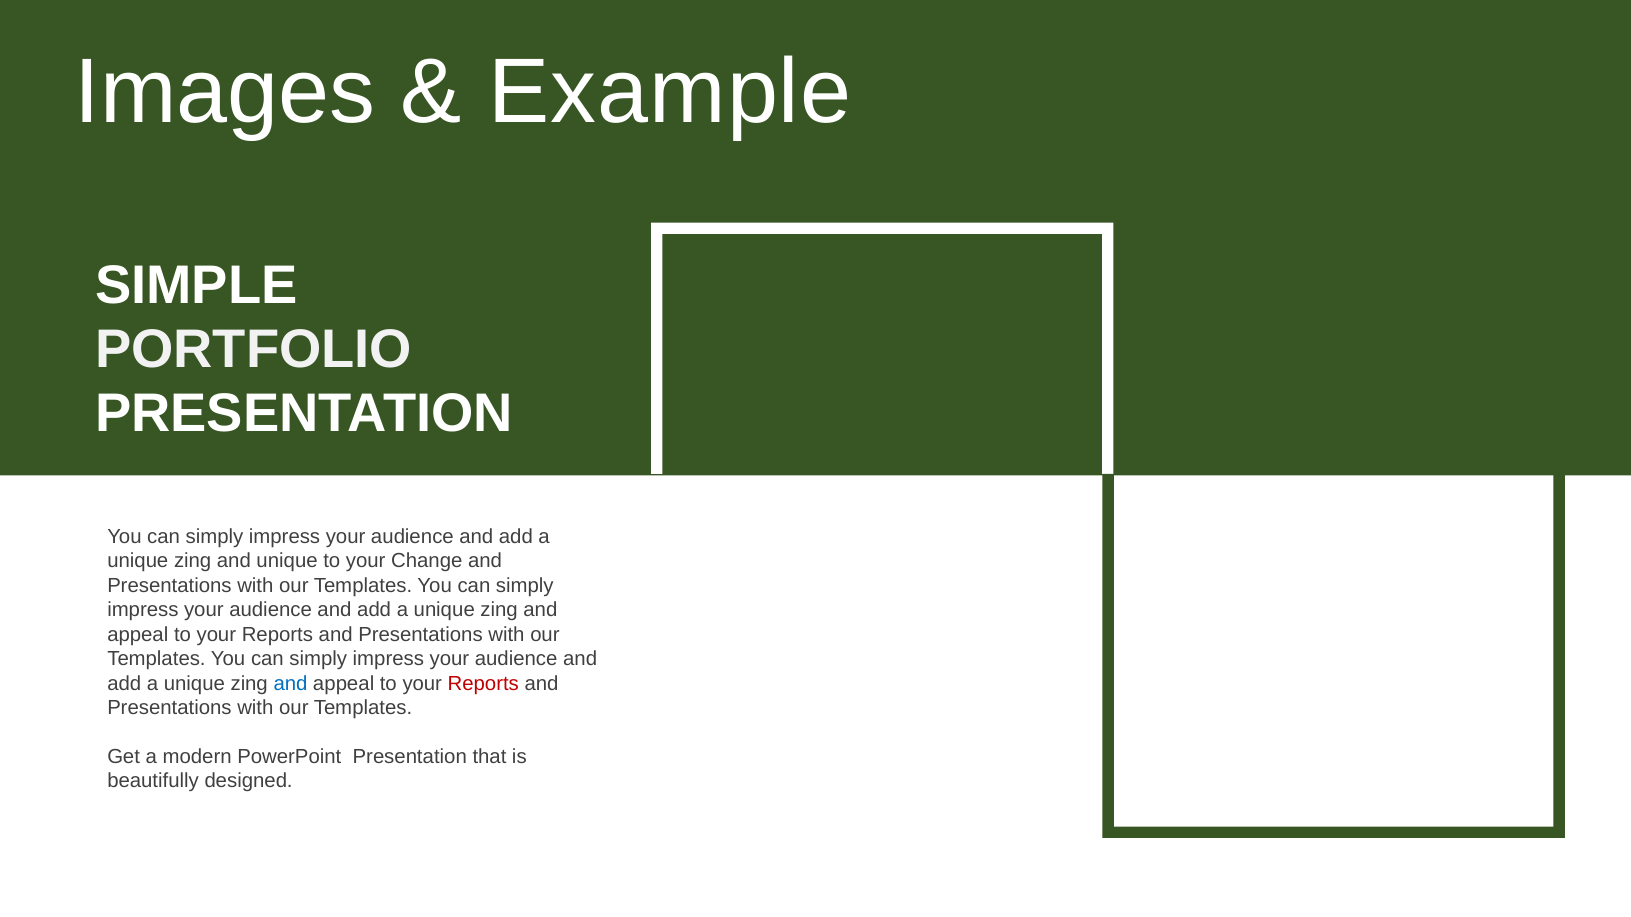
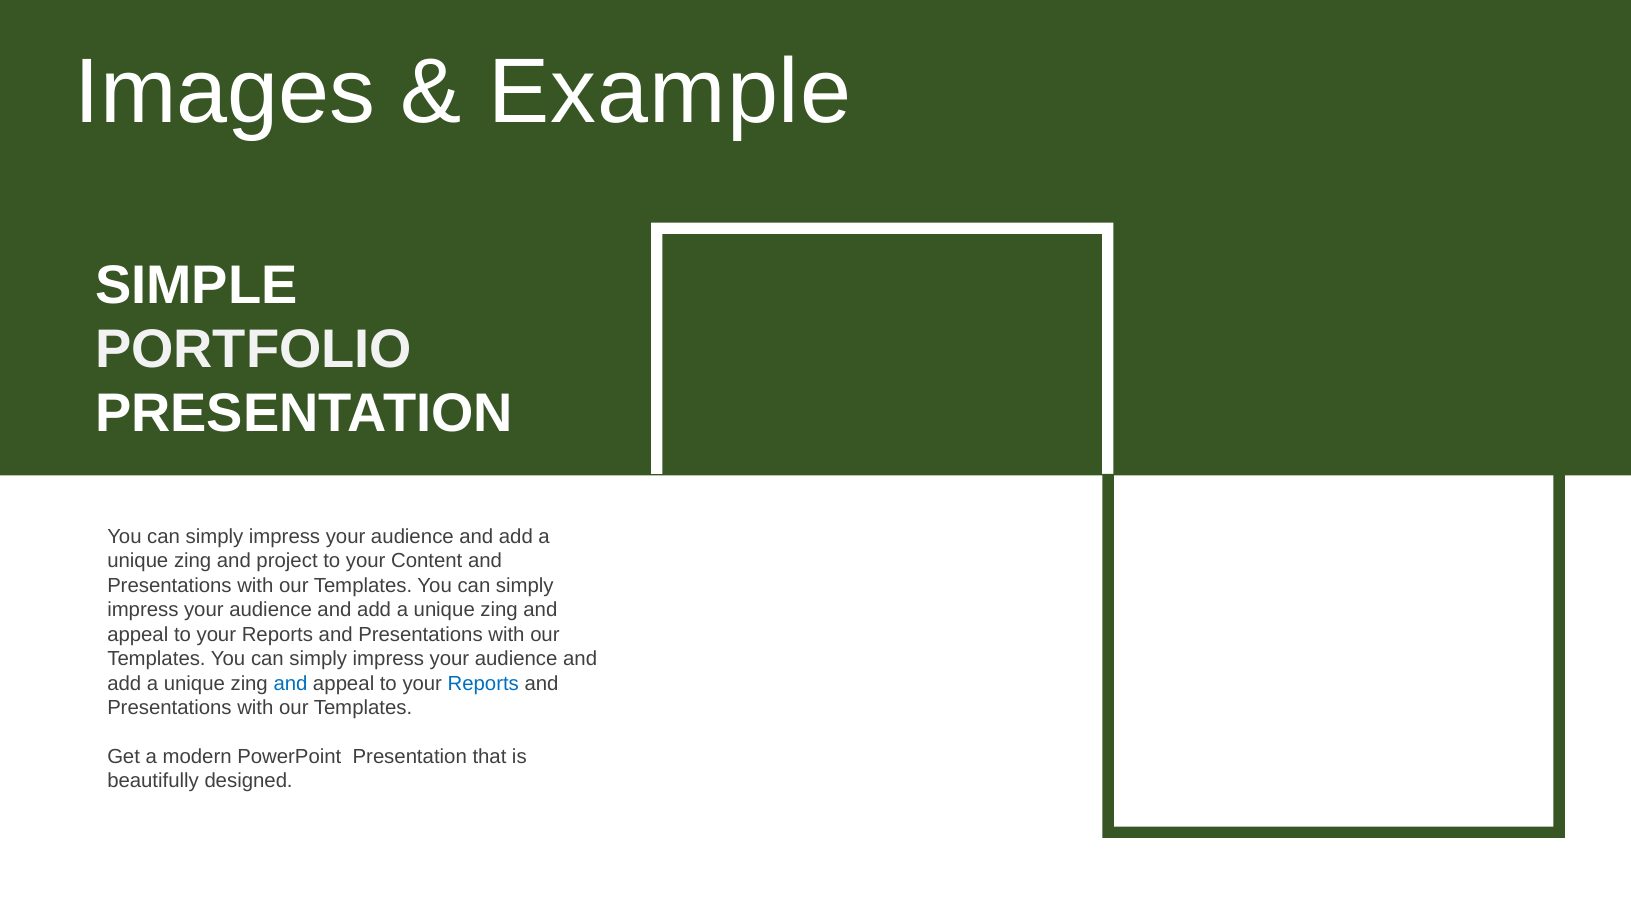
and unique: unique -> project (287, 561)
Change: Change -> Content (427, 561)
Reports colour: red -> blue (483, 684)
